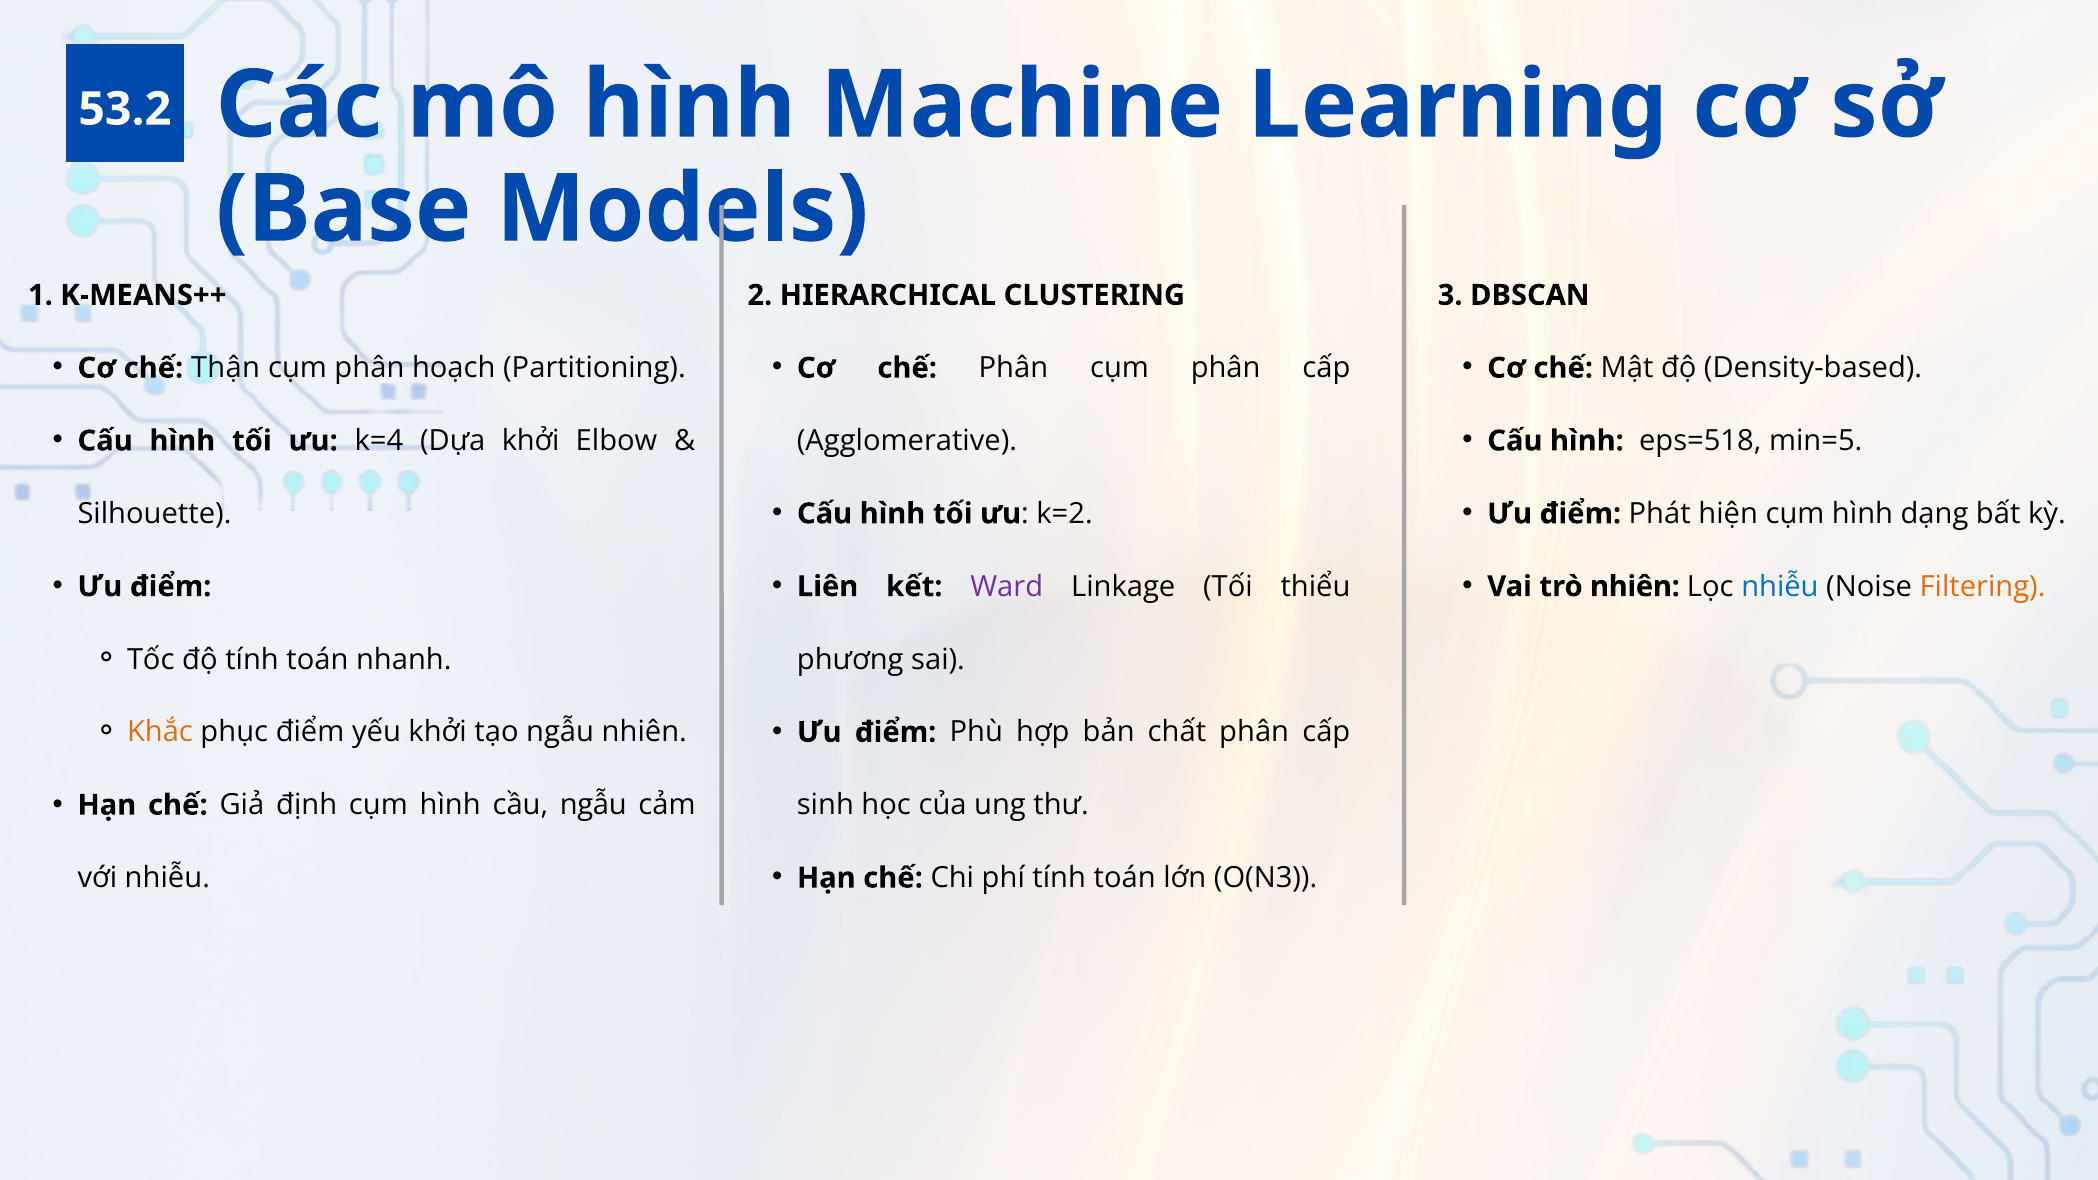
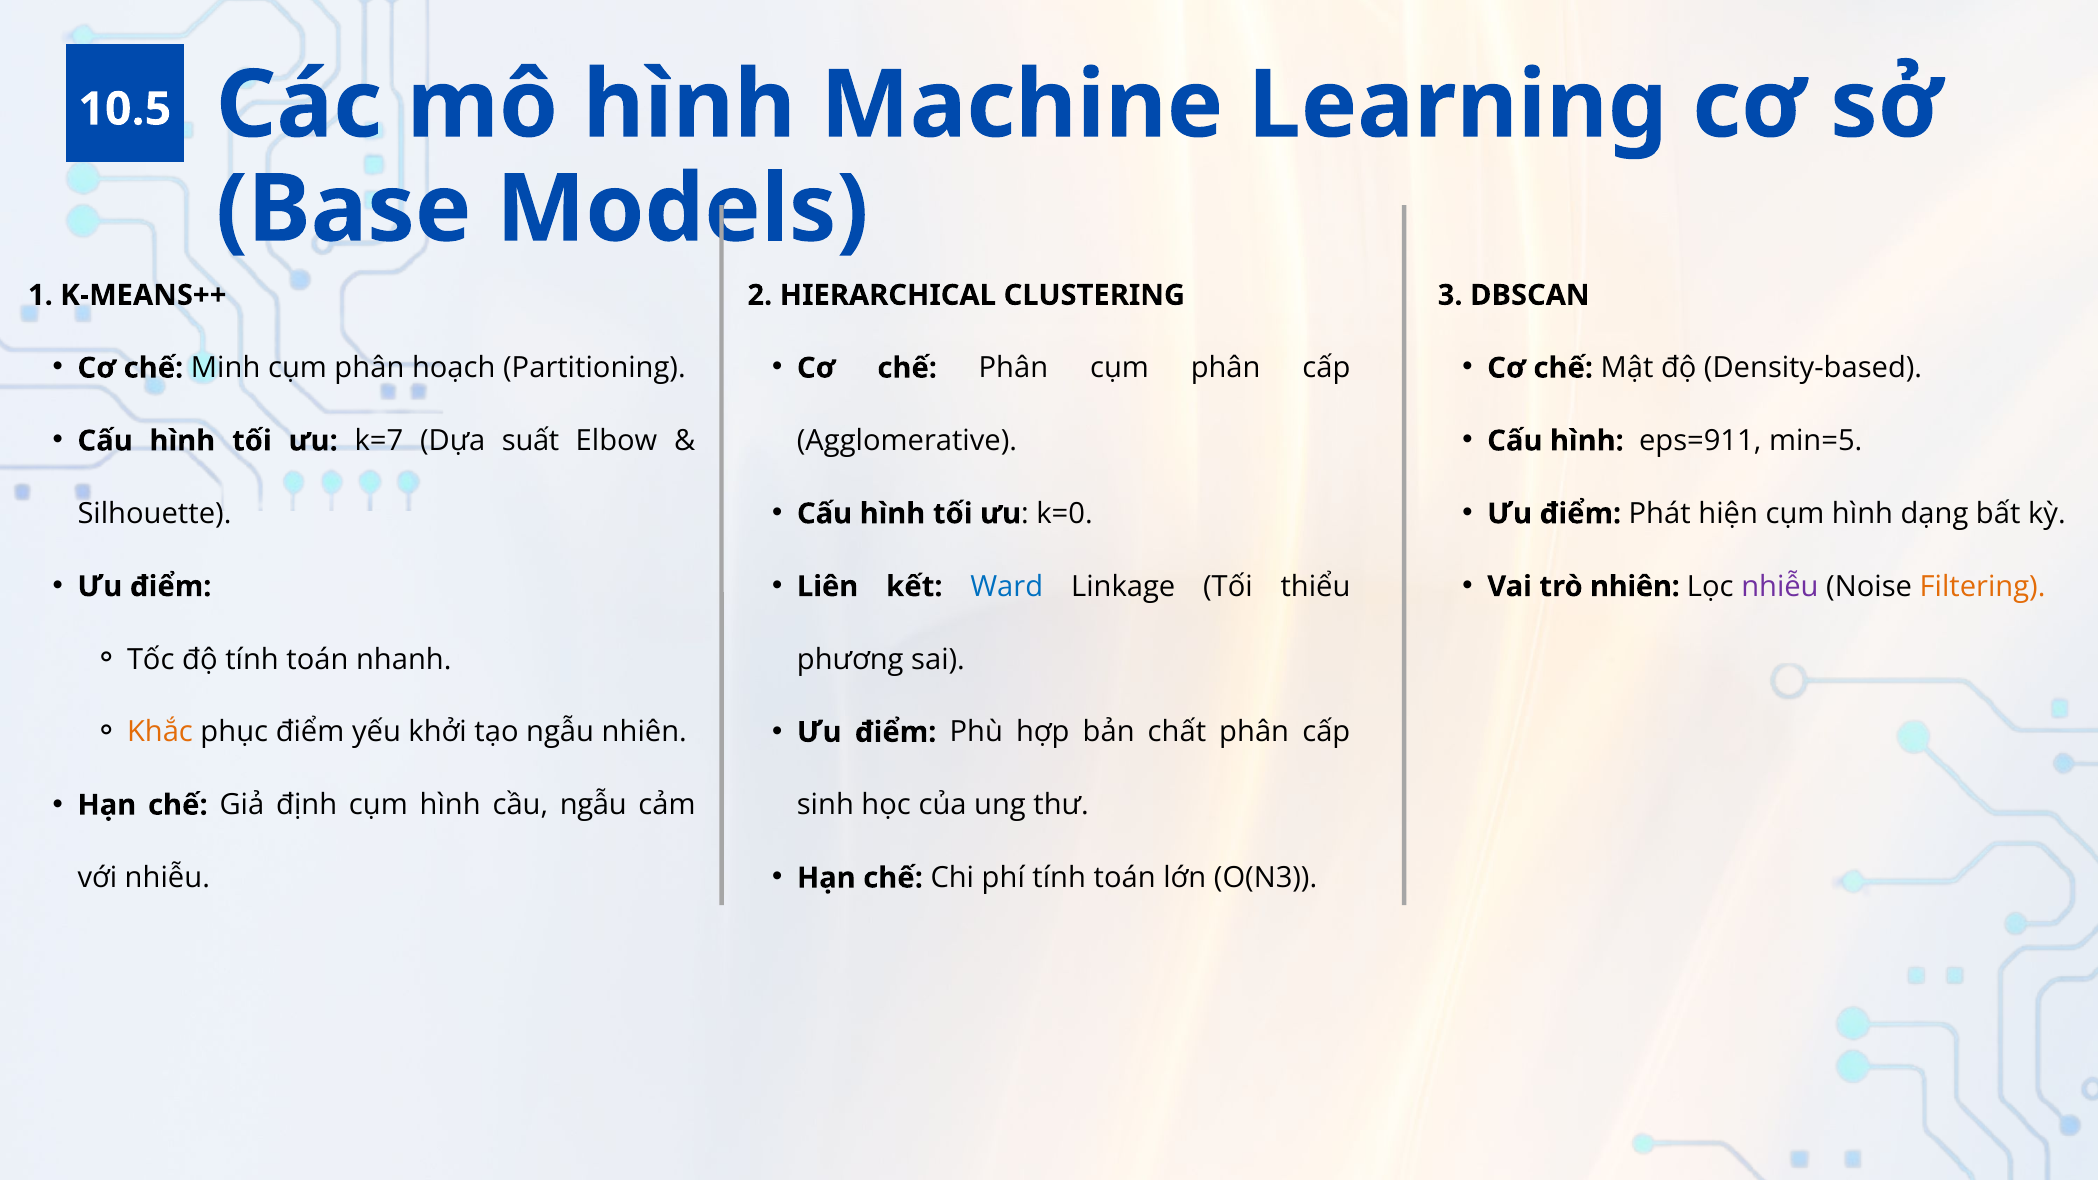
53.2: 53.2 -> 10.5 (125, 109)
Thận: Thận -> Minh (226, 368)
k=4: k=4 -> k=7 (379, 441)
Dựa khởi: khởi -> suất (531, 441)
eps=518: eps=518 -> eps=911 (1700, 441)
k=2: k=2 -> k=0 (1065, 514)
Ward colour: purple -> blue (1007, 587)
nhiễu colour: blue -> purple (1780, 587)
